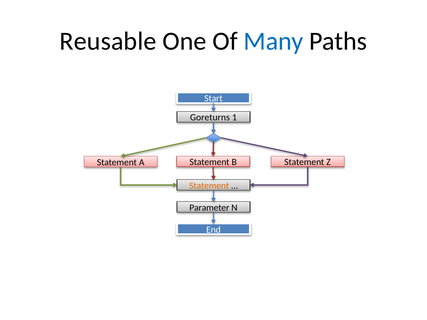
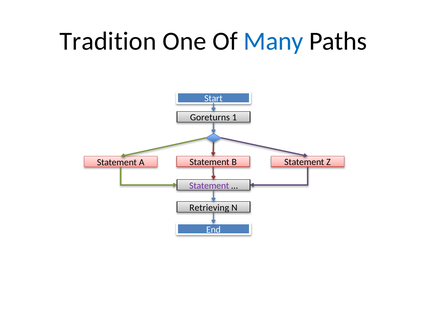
Reusable: Reusable -> Tradition (108, 41)
Statement colour: orange -> purple (209, 186)
Parameter: Parameter -> Retrieving (209, 208)
